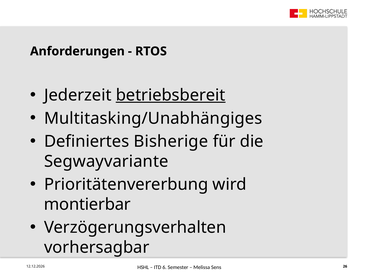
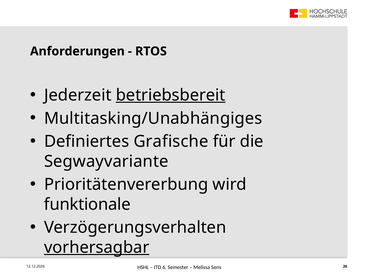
Bisherige: Bisherige -> Grafische (171, 141)
montierbar: montierbar -> funktionale (87, 204)
vorhersagbar underline: none -> present (97, 247)
